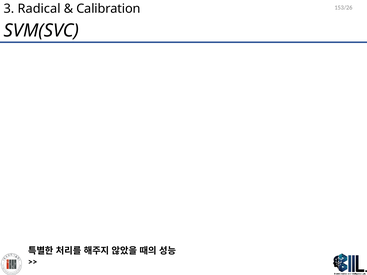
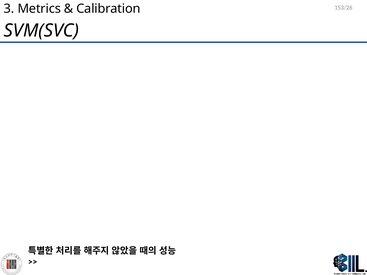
Radical: Radical -> Metrics (39, 9)
